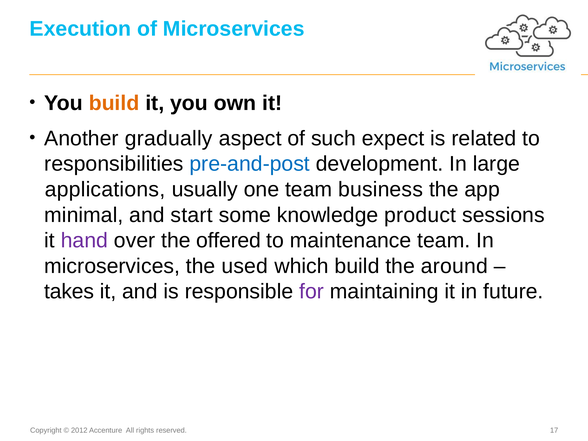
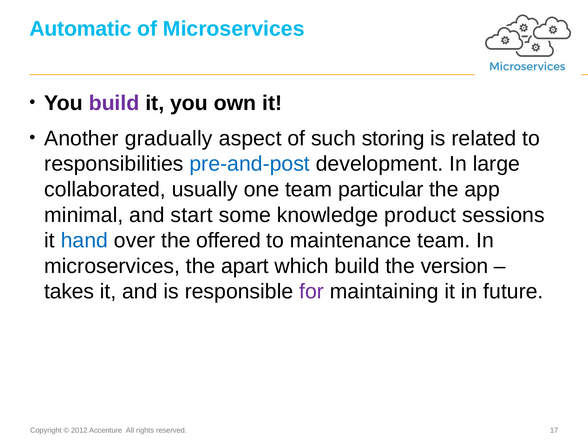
Execution: Execution -> Automatic (80, 29)
build colour: orange -> purple (114, 103)
expect: expect -> storing (393, 138)
applications: applications -> collaborated (105, 189)
business: business -> particular (381, 189)
hand colour: purple -> blue (84, 241)
used: used -> apart (245, 266)
around: around -> version (455, 266)
